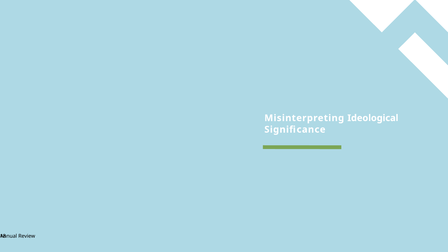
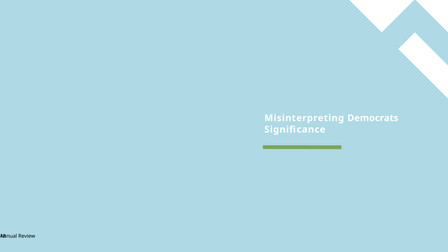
Ideological: Ideological -> Democrats (373, 118)
